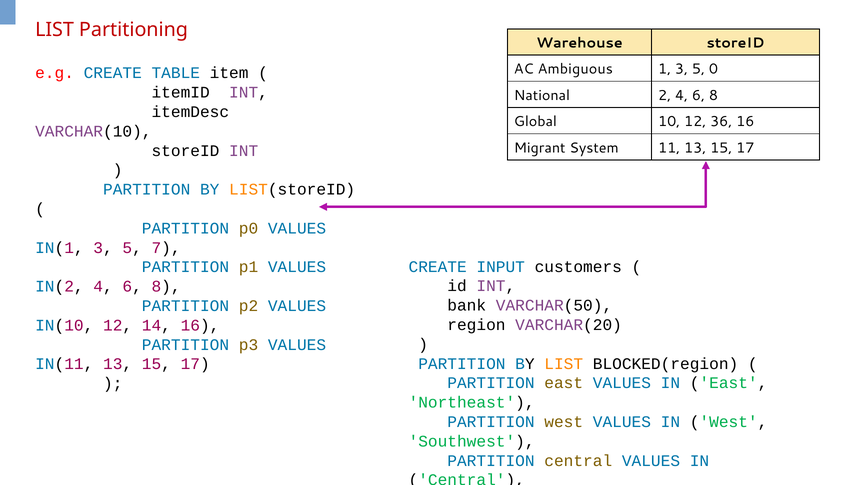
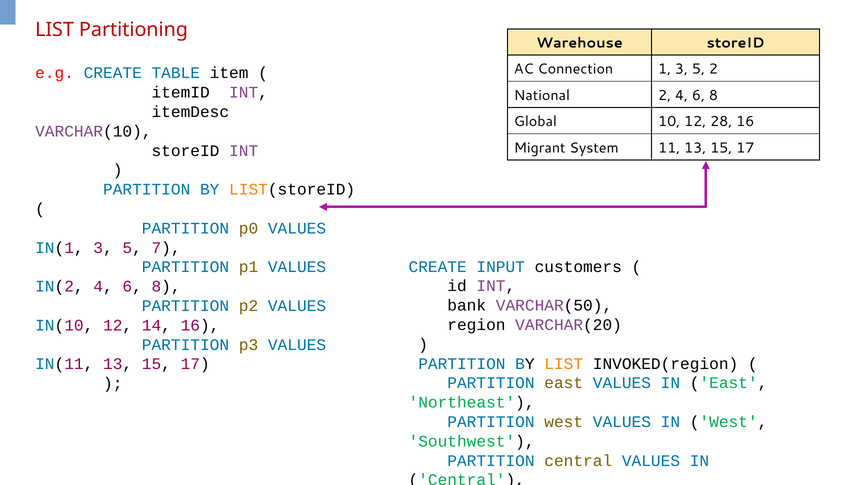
Ambiguous: Ambiguous -> Connection (575, 69)
5 0: 0 -> 2 (713, 69)
36: 36 -> 28 (721, 122)
BLOCKED(region: BLOCKED(region -> INVOKED(region (666, 364)
